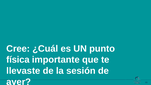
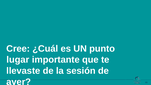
física: física -> lugar (18, 60)
